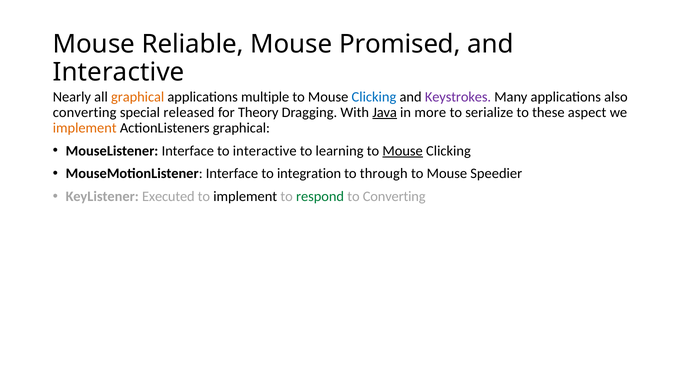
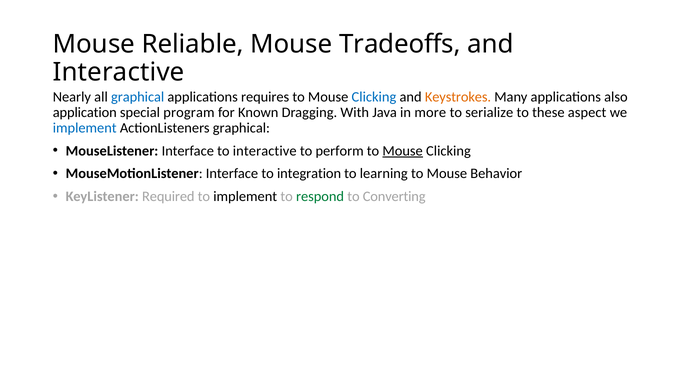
Promised: Promised -> Tradeoffs (400, 44)
graphical colour: orange -> blue (138, 97)
multiple: multiple -> requires (265, 97)
Keystrokes colour: purple -> orange (458, 97)
converting: converting -> application (85, 113)
released: released -> program (189, 113)
Theory: Theory -> Known (258, 113)
Java underline: present -> none (385, 113)
implement colour: orange -> blue (85, 128)
learning: learning -> perform (340, 151)
through: through -> learning (384, 174)
Speedier: Speedier -> Behavior (496, 174)
Executed: Executed -> Required (168, 197)
